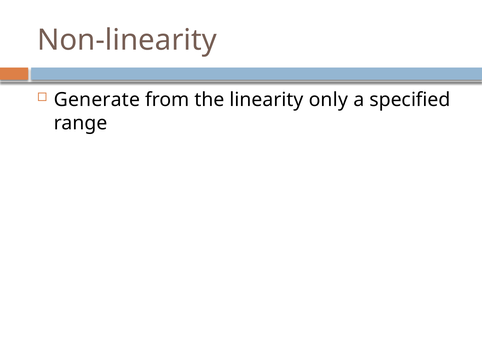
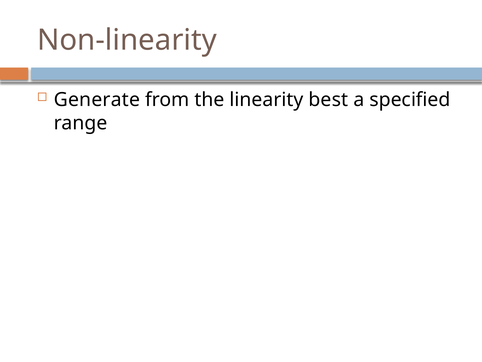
only: only -> best (328, 100)
